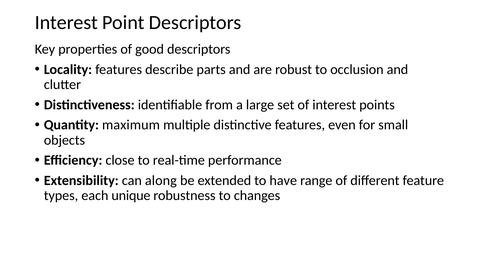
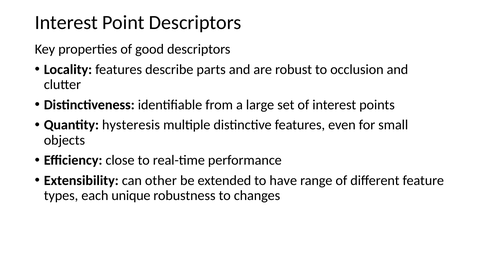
maximum: maximum -> hysteresis (131, 125)
along: along -> other (161, 181)
